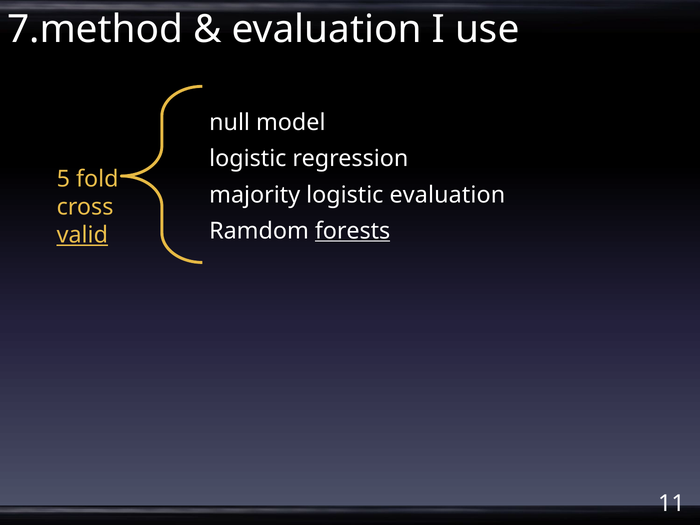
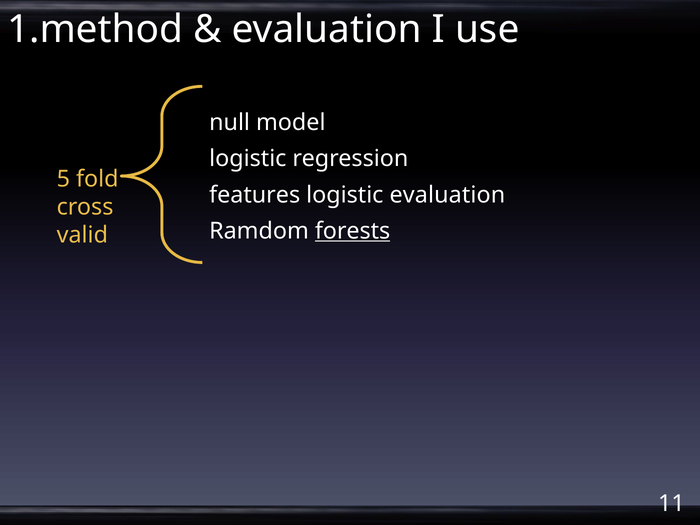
7.method: 7.method -> 1.method (95, 30)
majority: majority -> features (255, 195)
valid underline: present -> none (82, 235)
